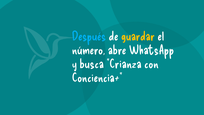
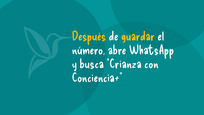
Después colour: light blue -> yellow (89, 36)
